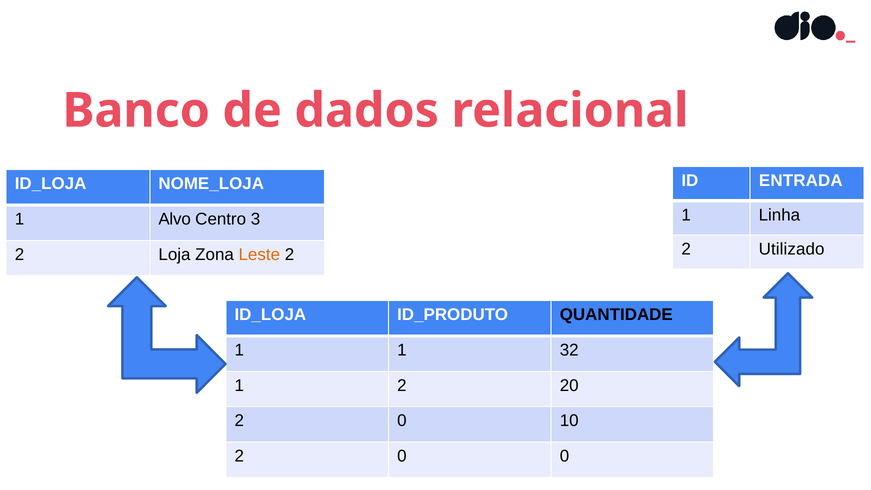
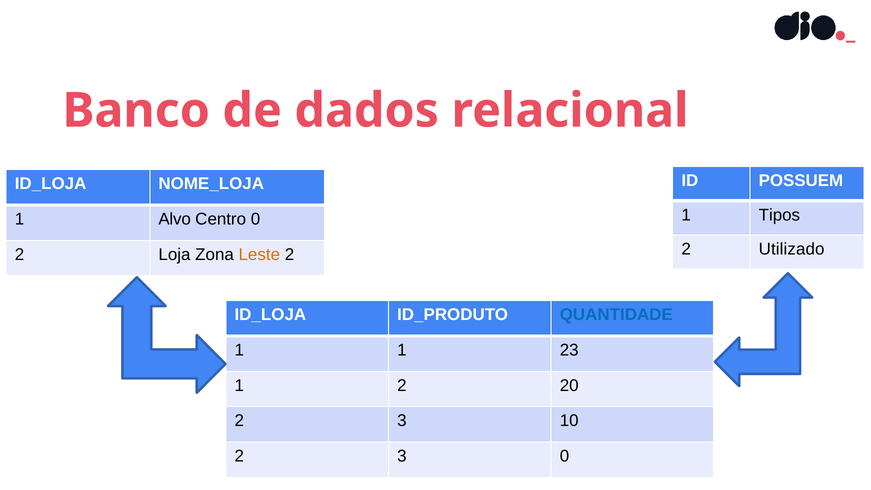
ENTRADA: ENTRADA -> POSSUEM (801, 181)
Linha: Linha -> Tipos (779, 215)
Centro 3: 3 -> 0 (256, 219)
QUANTIDADE colour: black -> blue (616, 315)
32: 32 -> 23 (569, 350)
0: 0 -> 3 (402, 421)
0: 0 -> 3 (402, 456)
